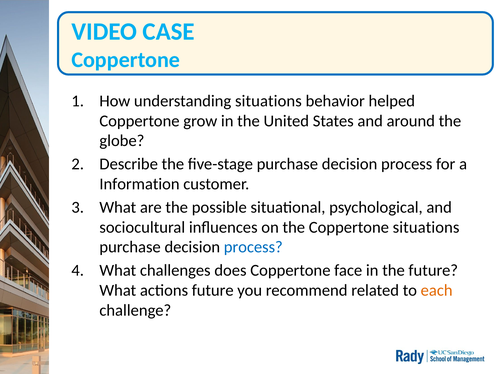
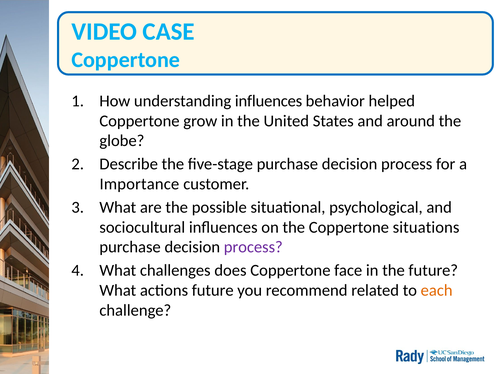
understanding situations: situations -> influences (269, 101)
Information: Information -> Importance (139, 184)
process colour: blue -> purple (253, 247)
